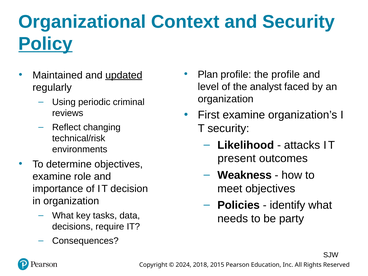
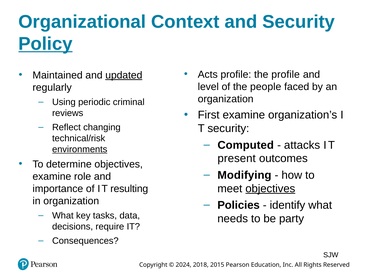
Plan: Plan -> Acts (208, 74)
analyst: analyst -> people (266, 87)
Likelihood: Likelihood -> Computed (246, 145)
environments underline: none -> present (80, 149)
Weakness: Weakness -> Modifying (244, 175)
objectives underline: none -> present (270, 189)
decision: decision -> resulting (129, 189)
